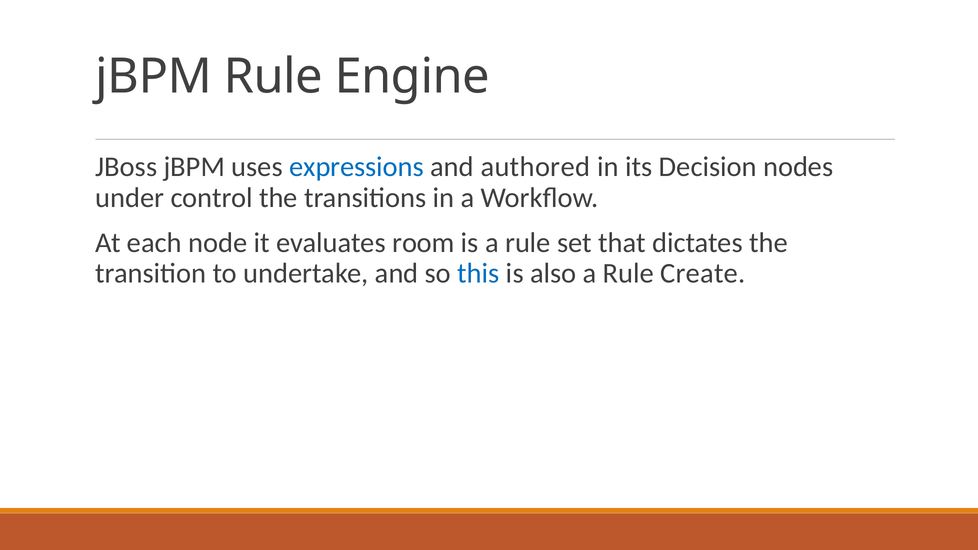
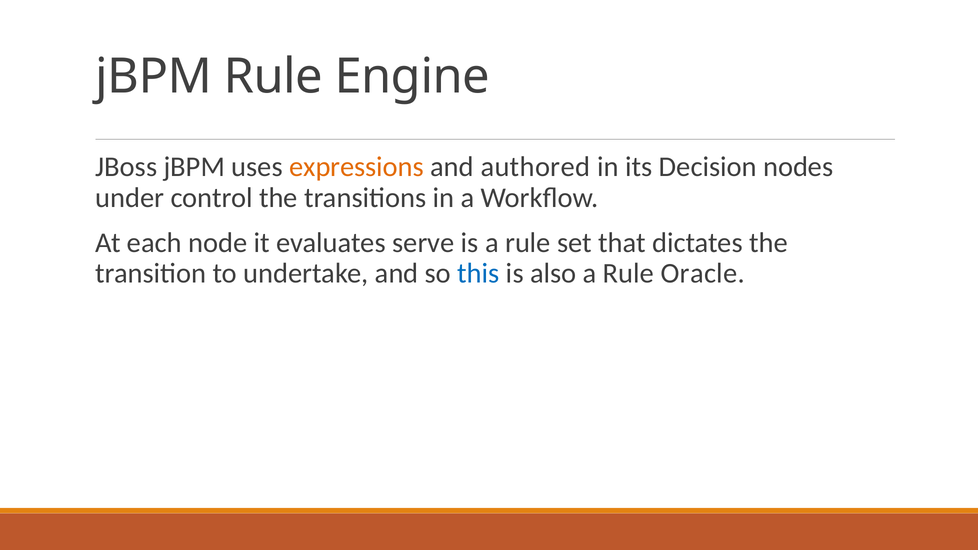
expressions colour: blue -> orange (357, 167)
room: room -> serve (423, 243)
Create: Create -> Oracle (703, 273)
